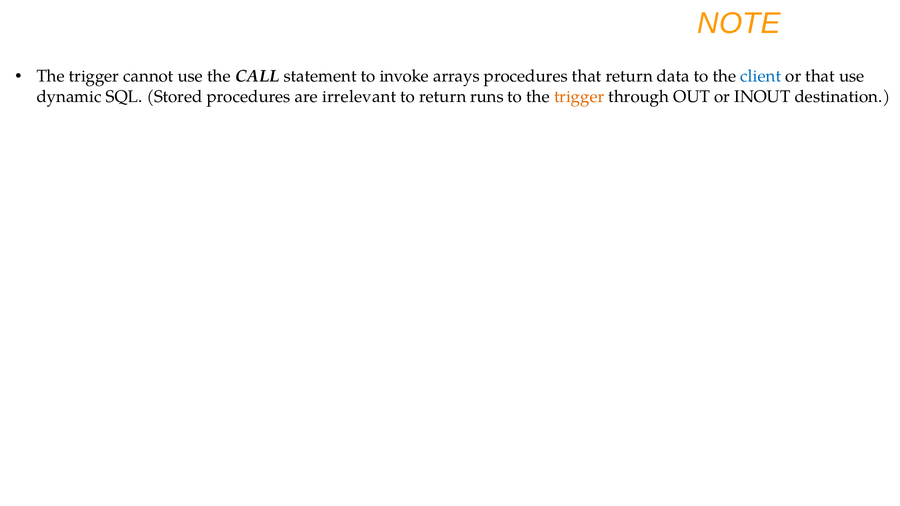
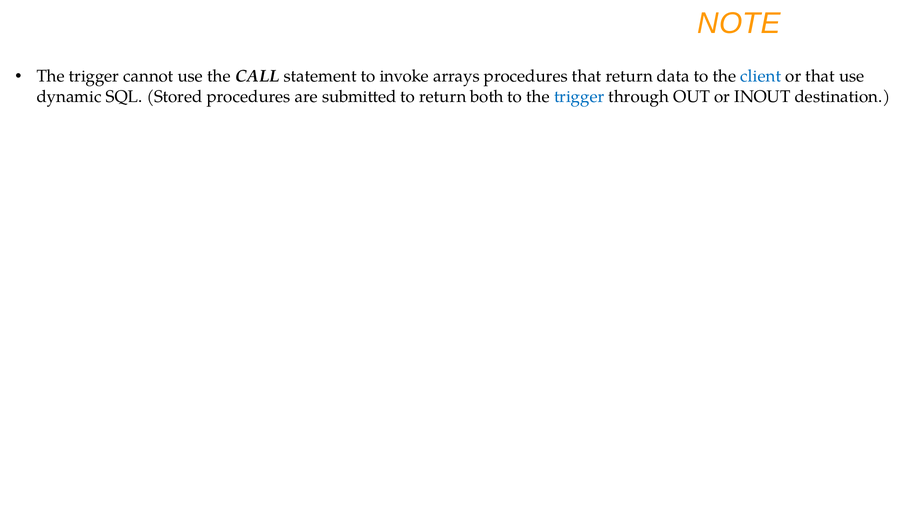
irrelevant: irrelevant -> submitted (359, 97)
runs: runs -> both (487, 97)
trigger colour: orange -> blue (579, 97)
